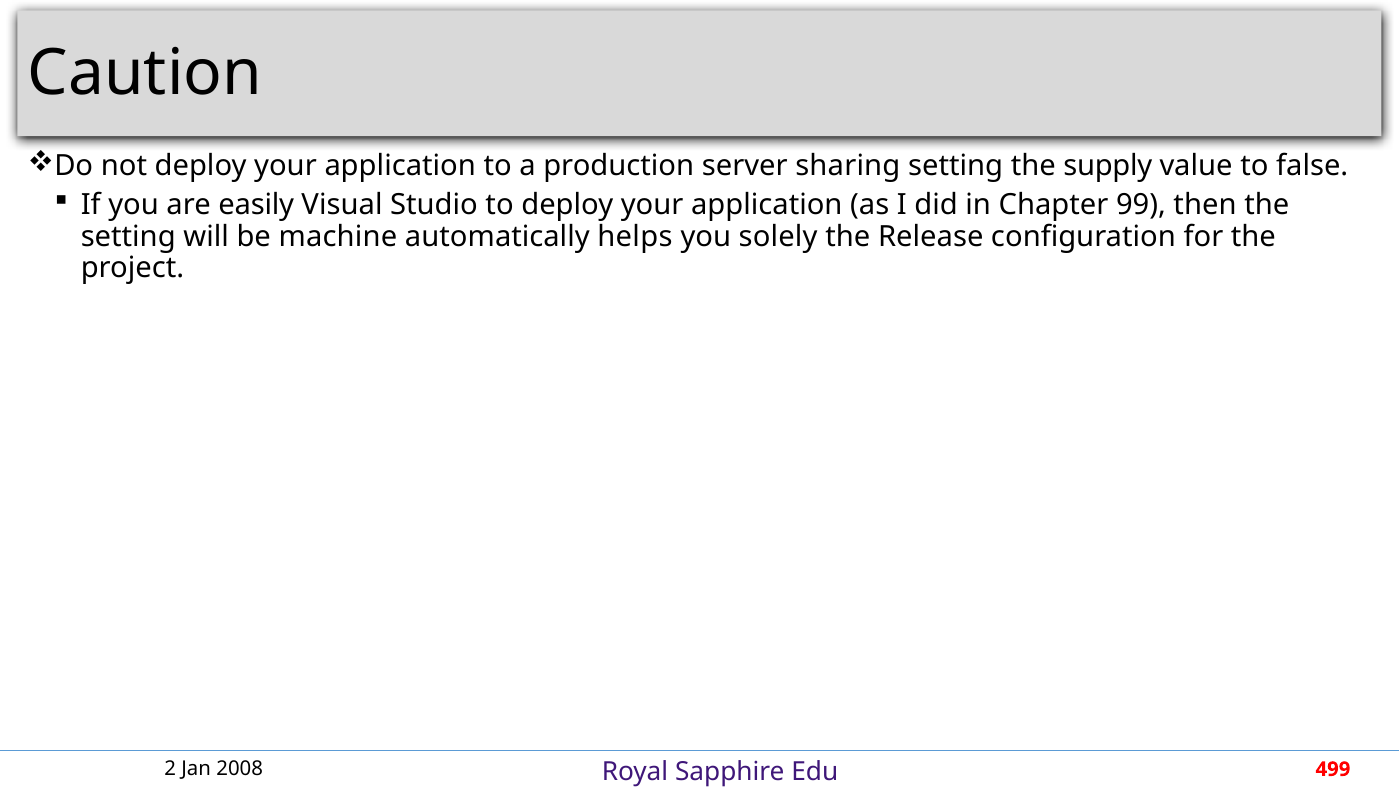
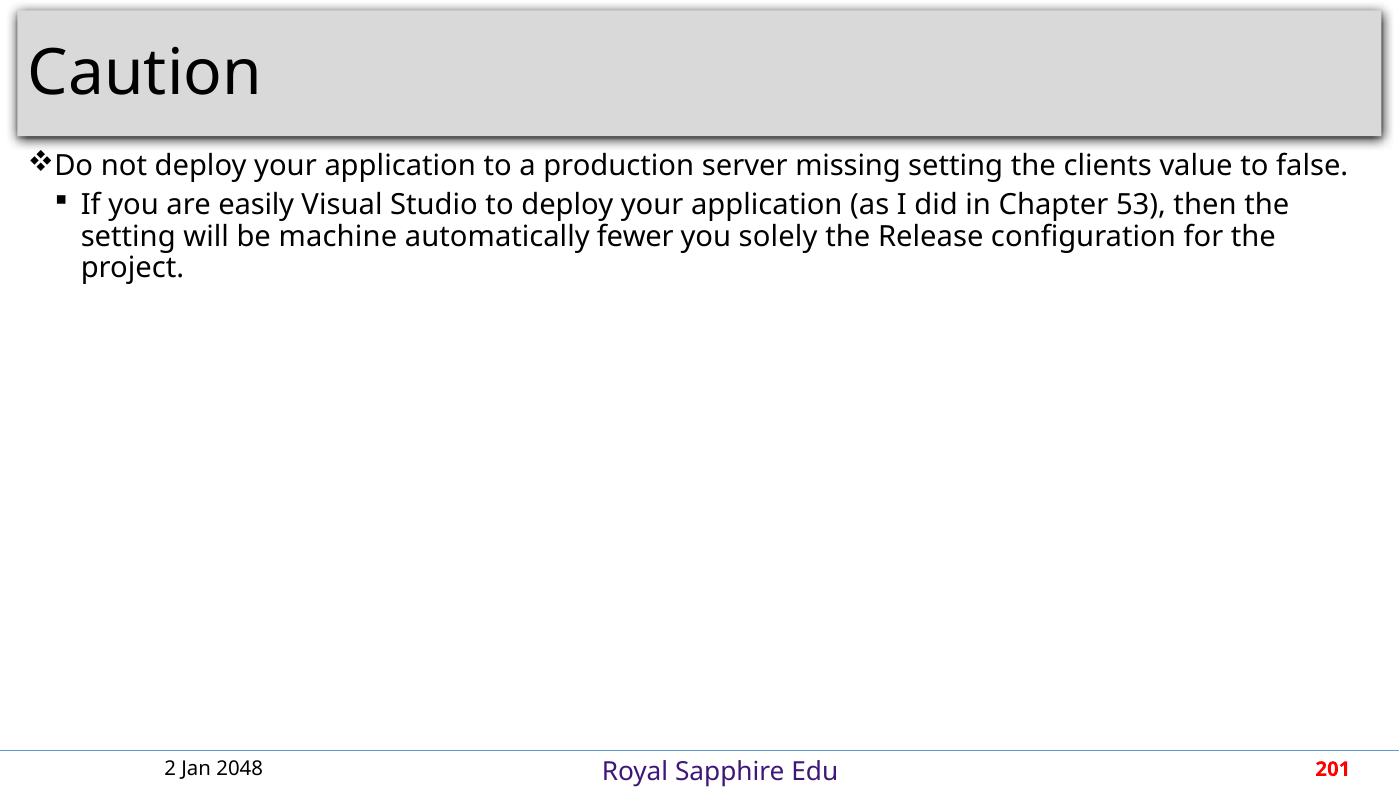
sharing: sharing -> missing (848, 166)
supply: supply -> clients (1108, 166)
99: 99 -> 53 (1141, 205)
helps: helps -> fewer (635, 236)
2008: 2008 -> 2048 (240, 769)
499: 499 -> 201 (1333, 769)
